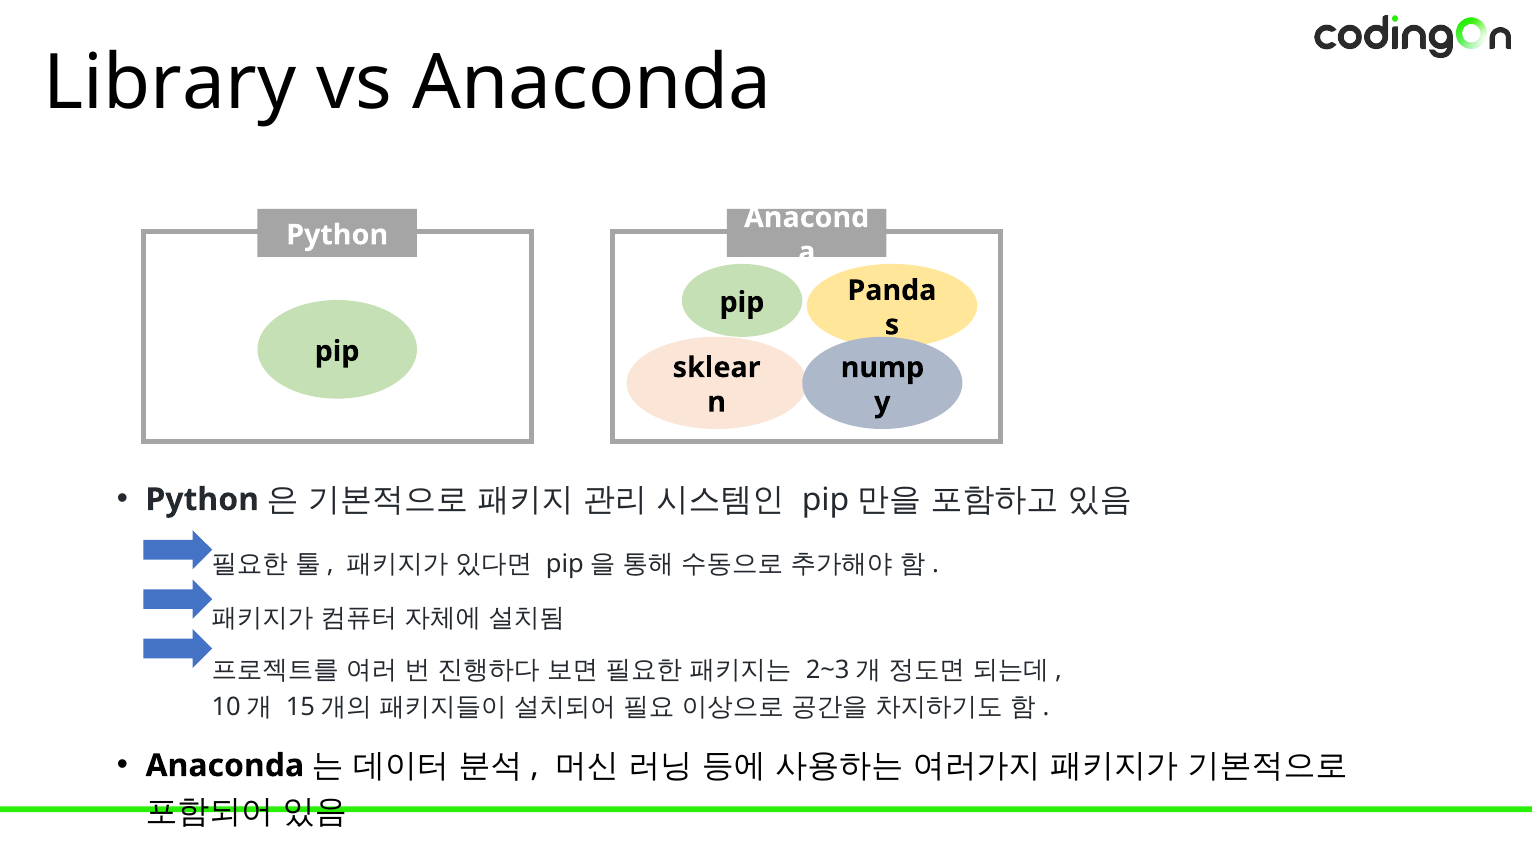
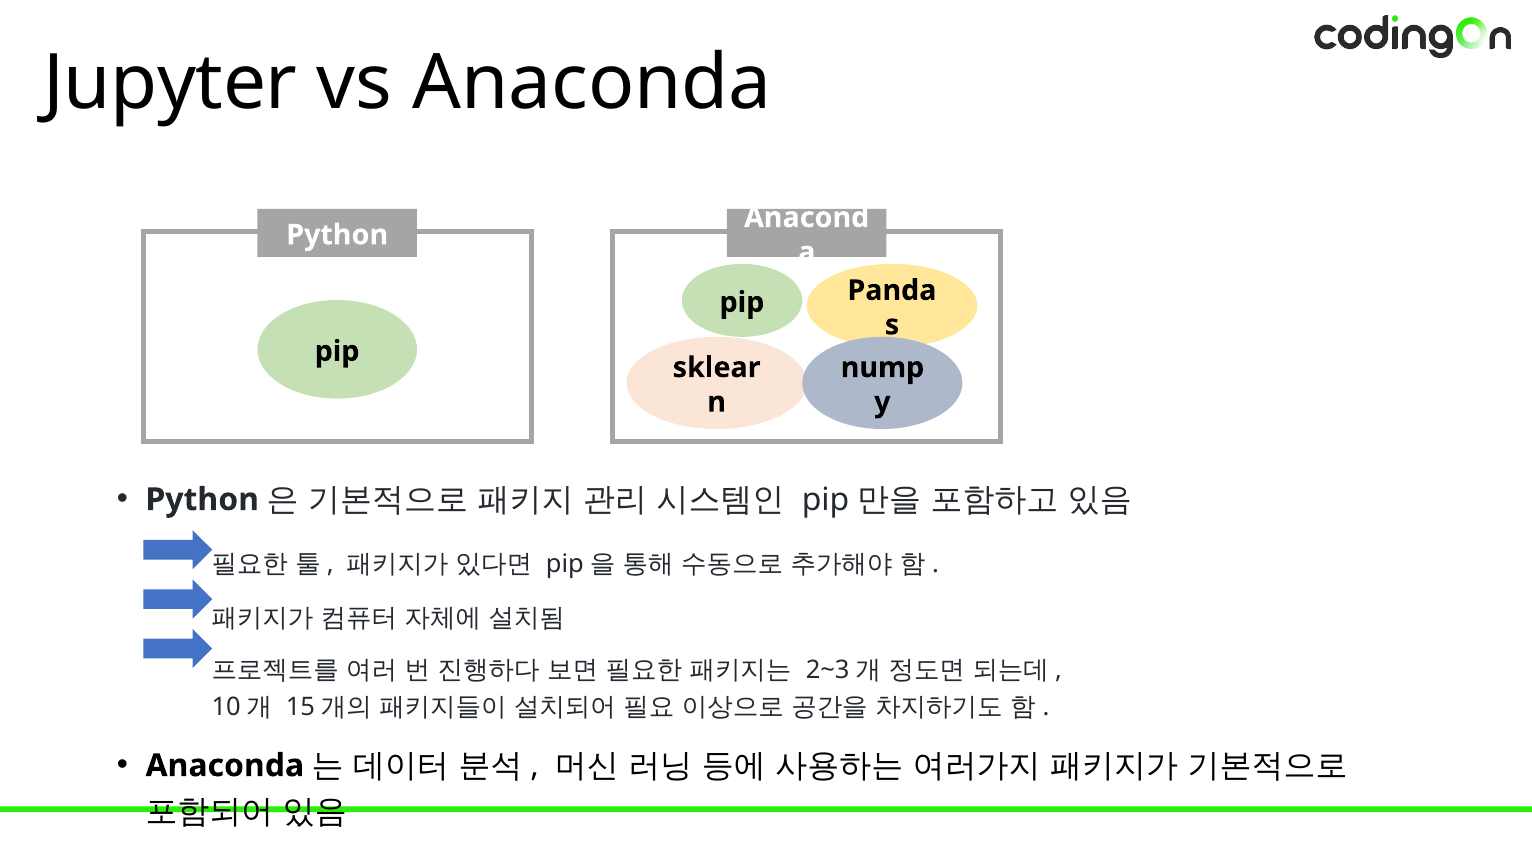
Library: Library -> Jupyter (170, 83)
